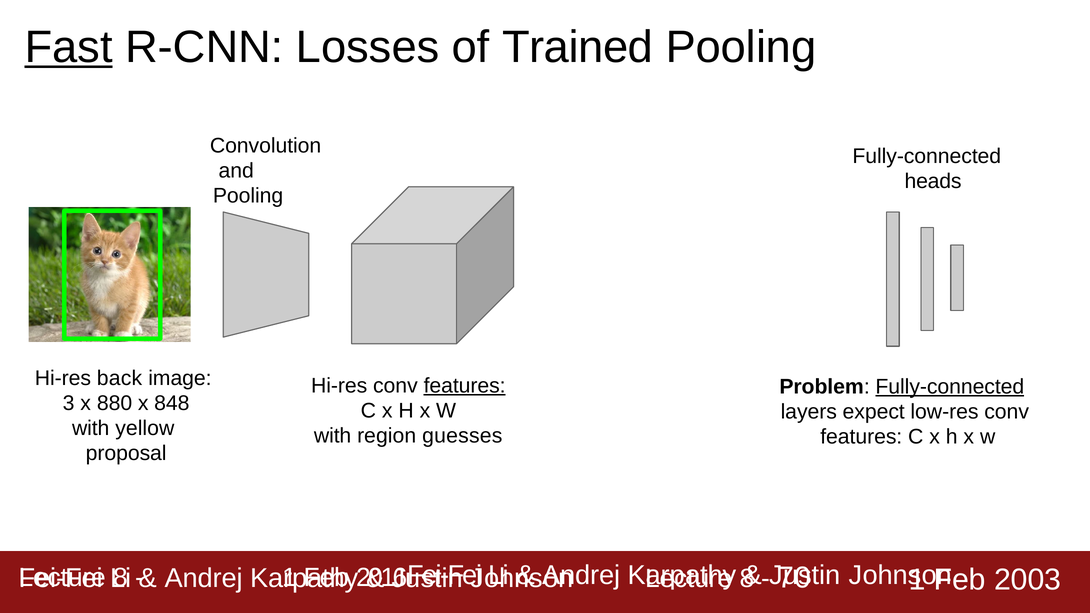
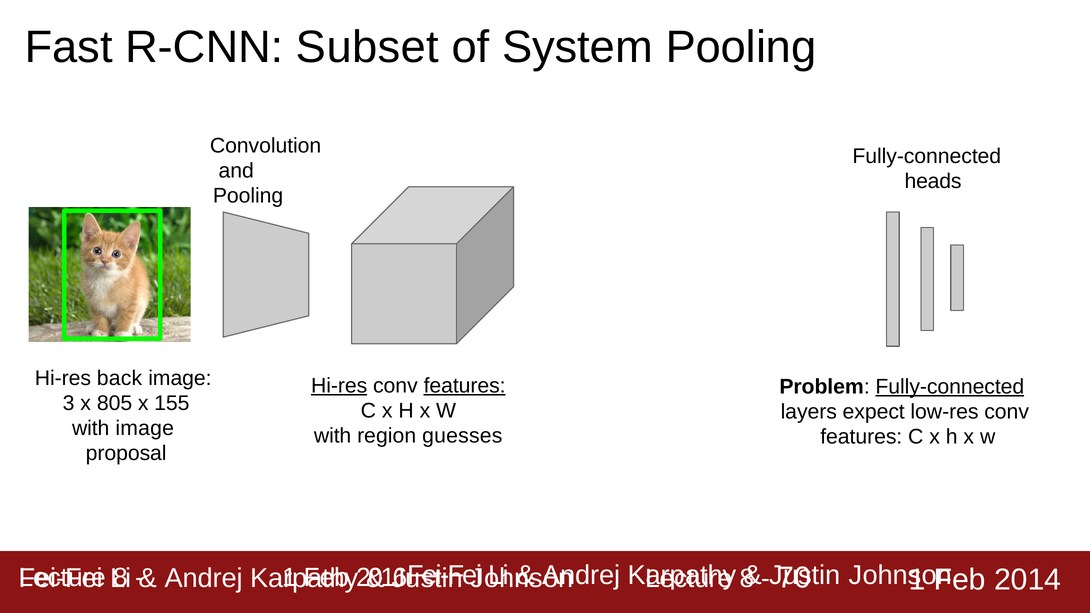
Fast underline: present -> none (69, 47)
Losses: Losses -> Subset (367, 47)
Trained: Trained -> System (577, 47)
Hi-res underline: none -> present (339, 386)
880: 880 -> 805 (115, 404)
848: 848 -> 155 (172, 404)
with yellow: yellow -> image (145, 428)
2003: 2003 -> 2014 (1028, 580)
